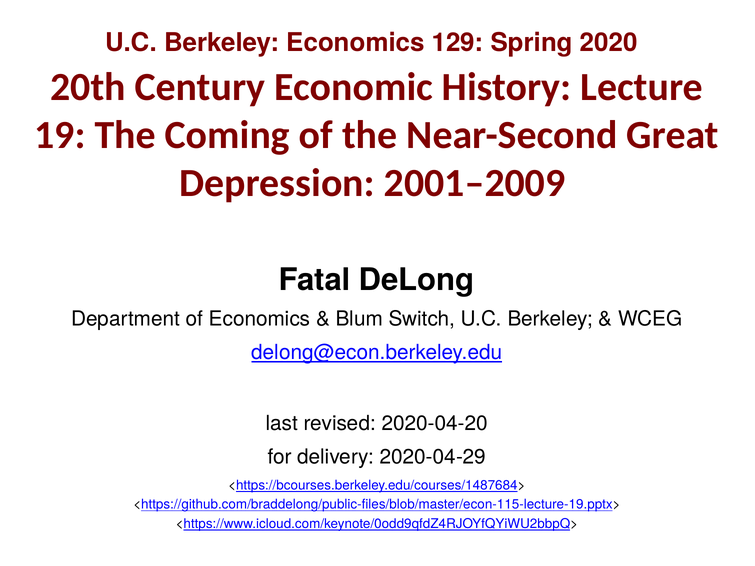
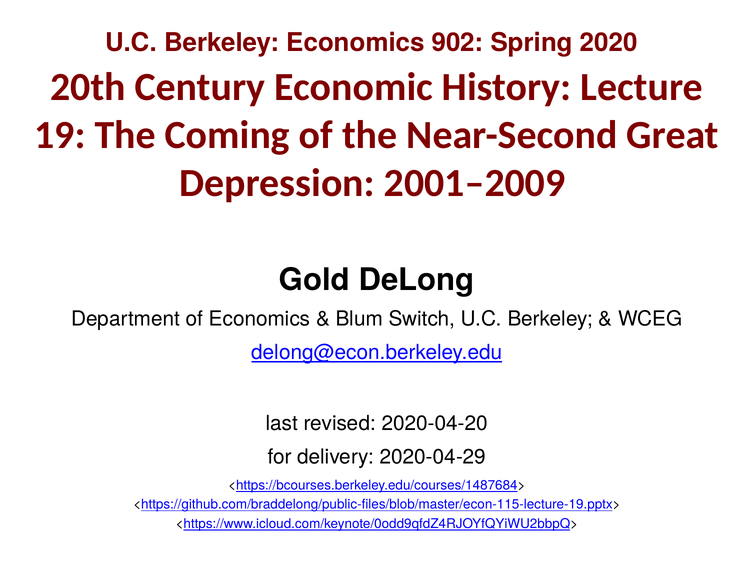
129: 129 -> 902 (458, 43)
Fatal: Fatal -> Gold (314, 280)
